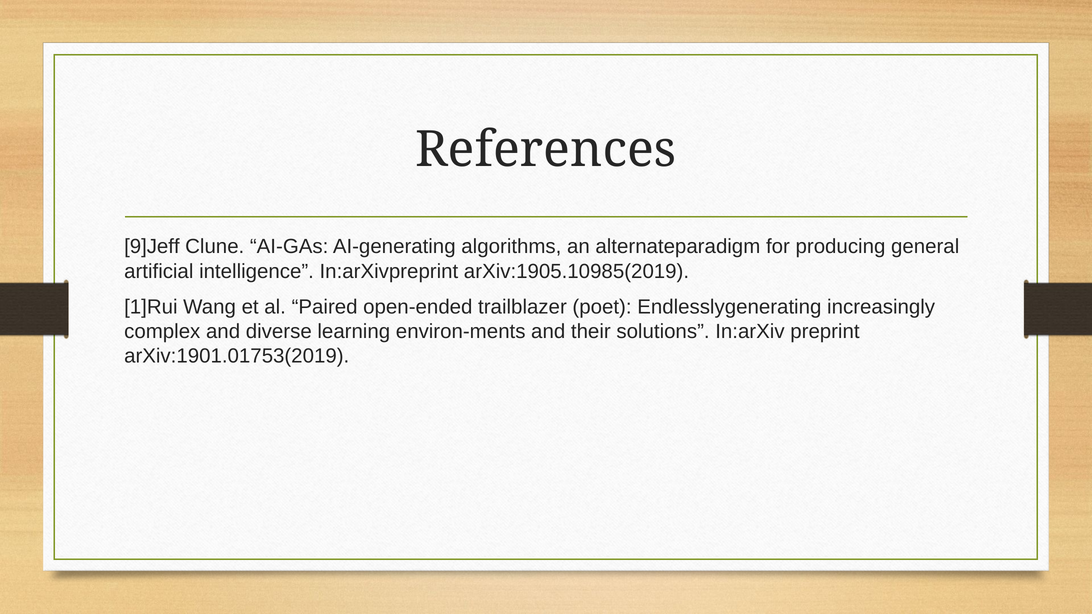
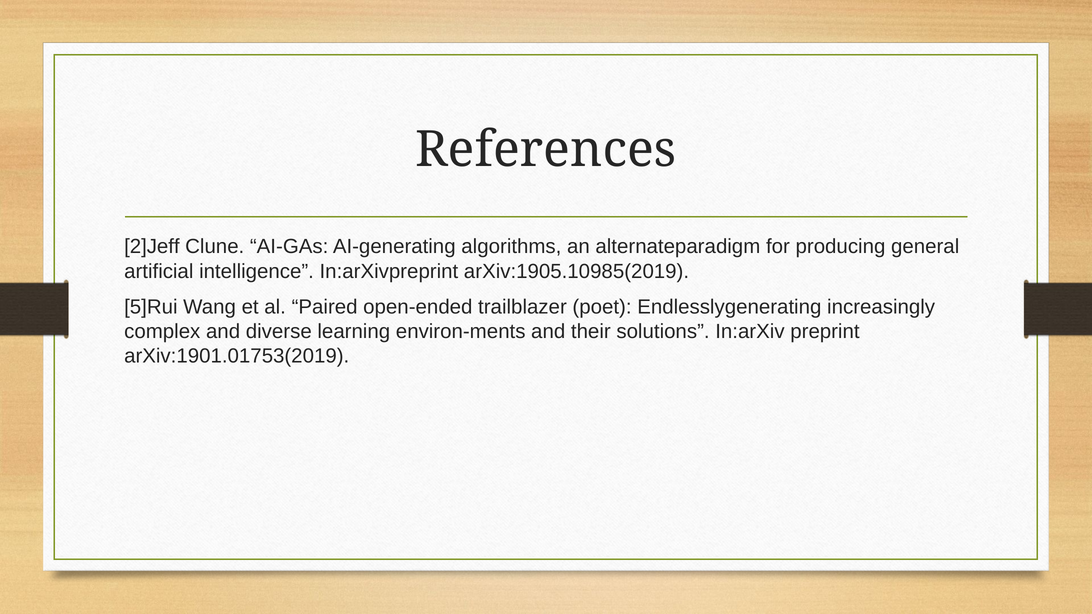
9]Jeff: 9]Jeff -> 2]Jeff (152, 247)
1]Rui: 1]Rui -> 5]Rui (151, 307)
